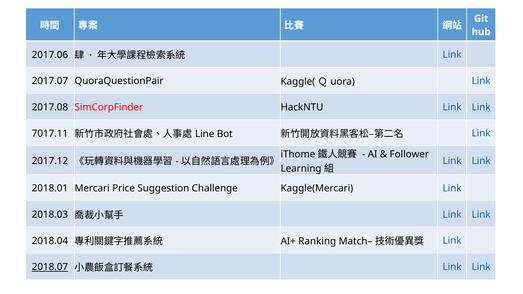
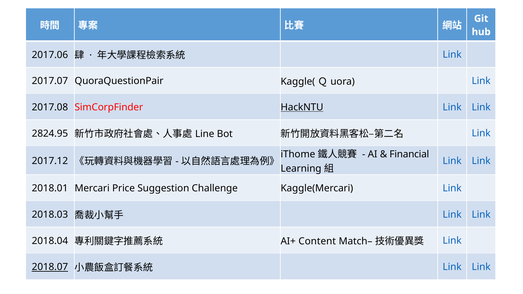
HackNTU underline: none -> present (302, 107)
7017.11: 7017.11 -> 2824.95 (50, 134)
Follower: Follower -> Financial (409, 154)
Ranking: Ranking -> Content (317, 241)
